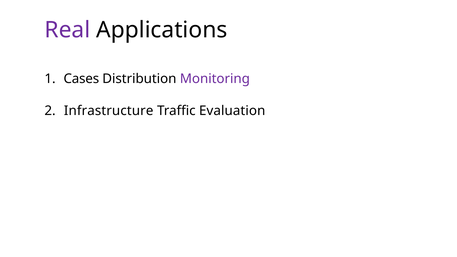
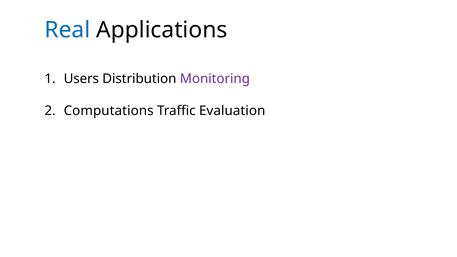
Real colour: purple -> blue (67, 30)
Cases: Cases -> Users (81, 79)
Infrastructure: Infrastructure -> Computations (109, 111)
